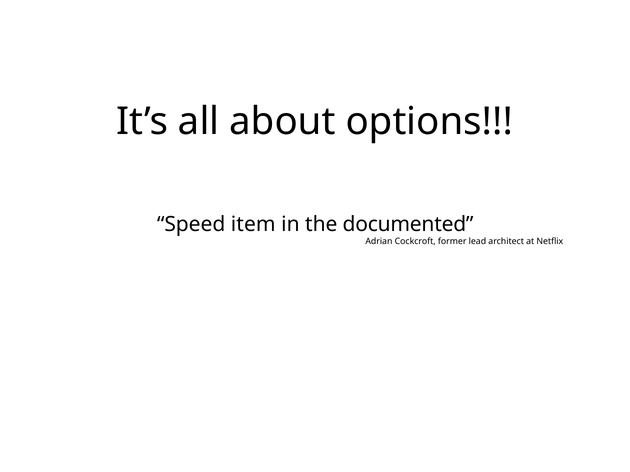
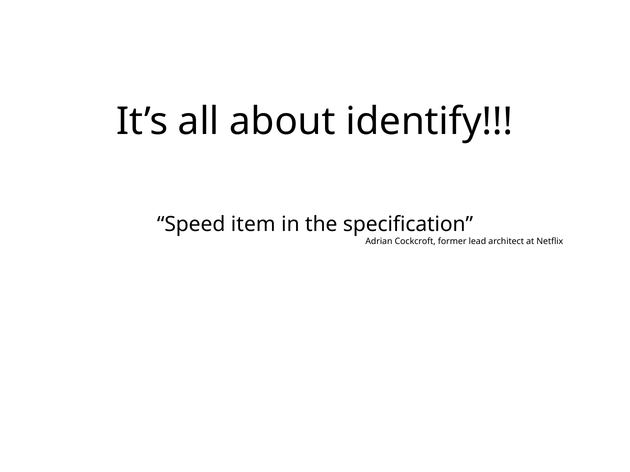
options: options -> identify (429, 122)
documented: documented -> specification (408, 225)
